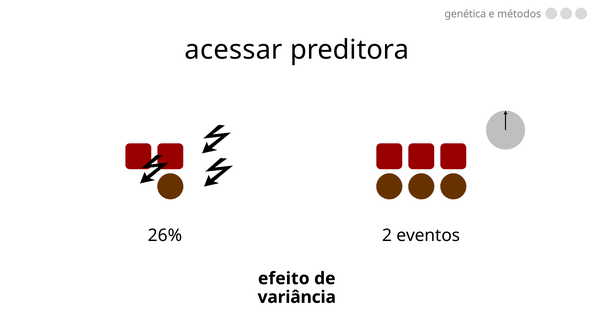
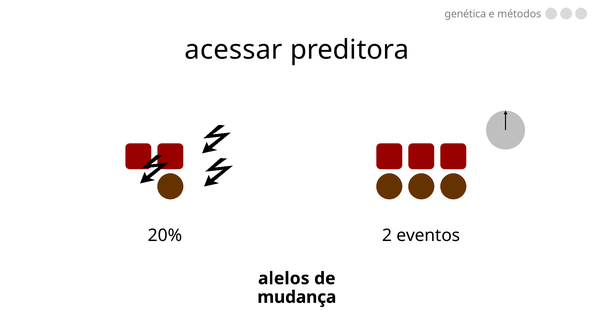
26%: 26% -> 20% (165, 236)
efeito: efeito -> alelos (284, 279)
variância: variância -> mudança (297, 297)
